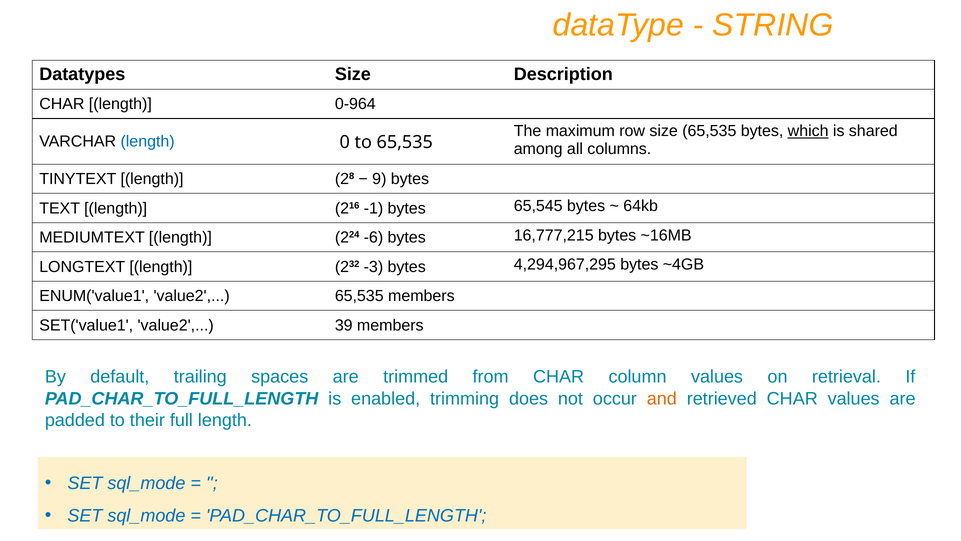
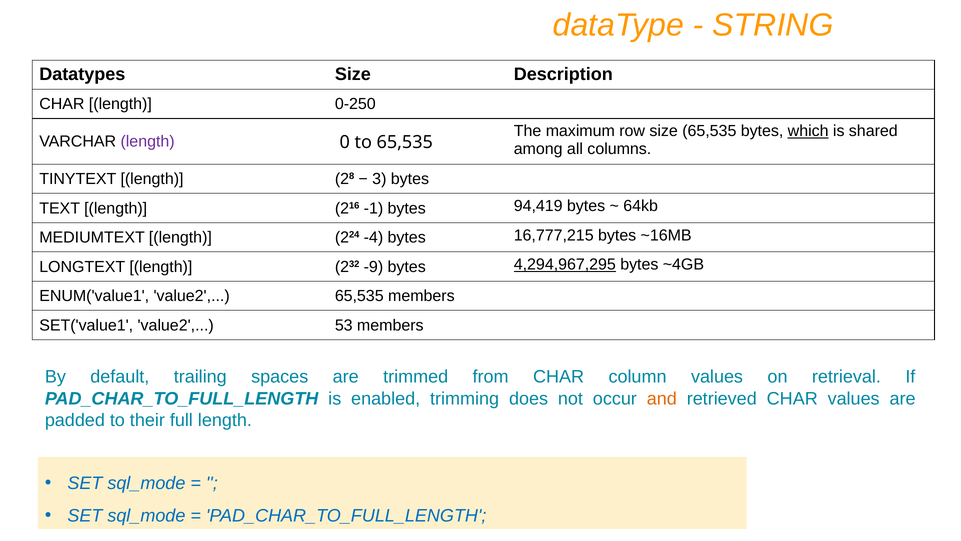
0-964: 0-964 -> 0-250 (355, 104)
length colour: blue -> purple (148, 141)
9: 9 -> 3 (379, 179)
65,545: 65,545 -> 94,419 (538, 206)
-6: -6 -> -4 (373, 237)
-3: -3 -> -9 (373, 267)
4,294,967,295 underline: none -> present (565, 264)
39: 39 -> 53 (344, 325)
